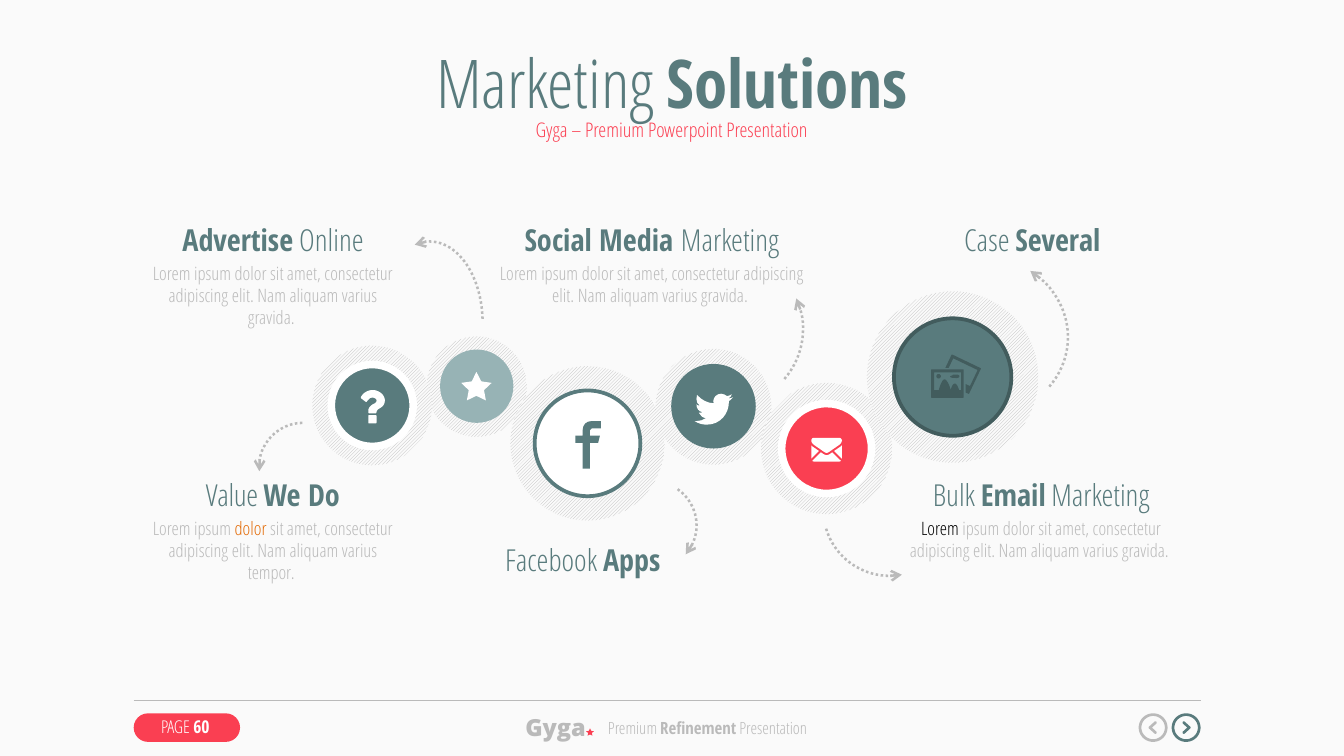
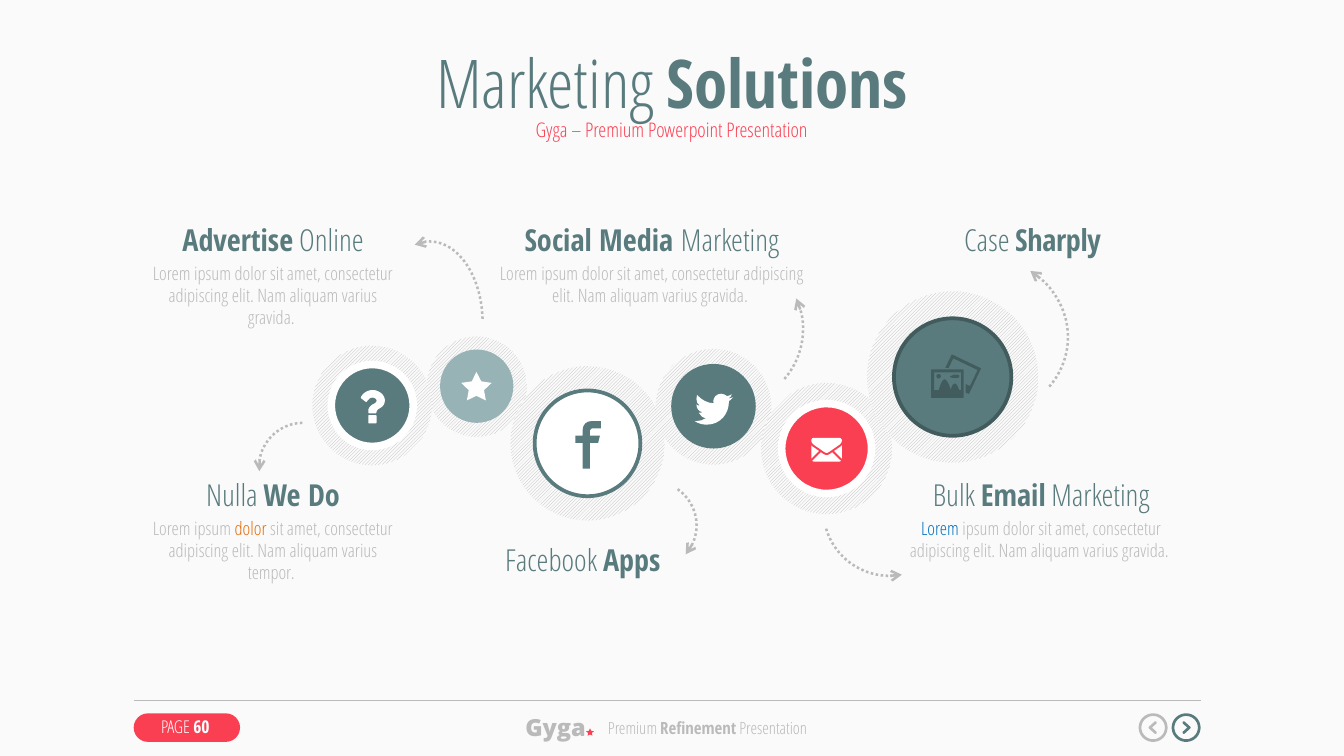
Several: Several -> Sharply (1058, 242)
Value: Value -> Nulla (232, 496)
Lorem colour: black -> blue (940, 530)
